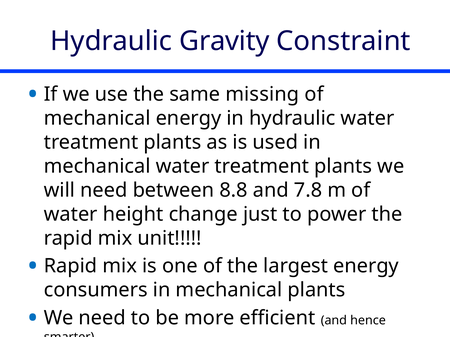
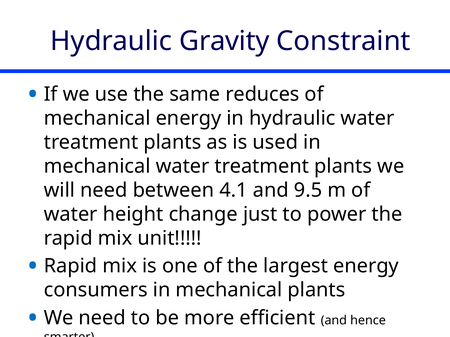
missing: missing -> reduces (262, 94)
8.8: 8.8 -> 4.1 (234, 190)
7.8: 7.8 -> 9.5 (308, 190)
